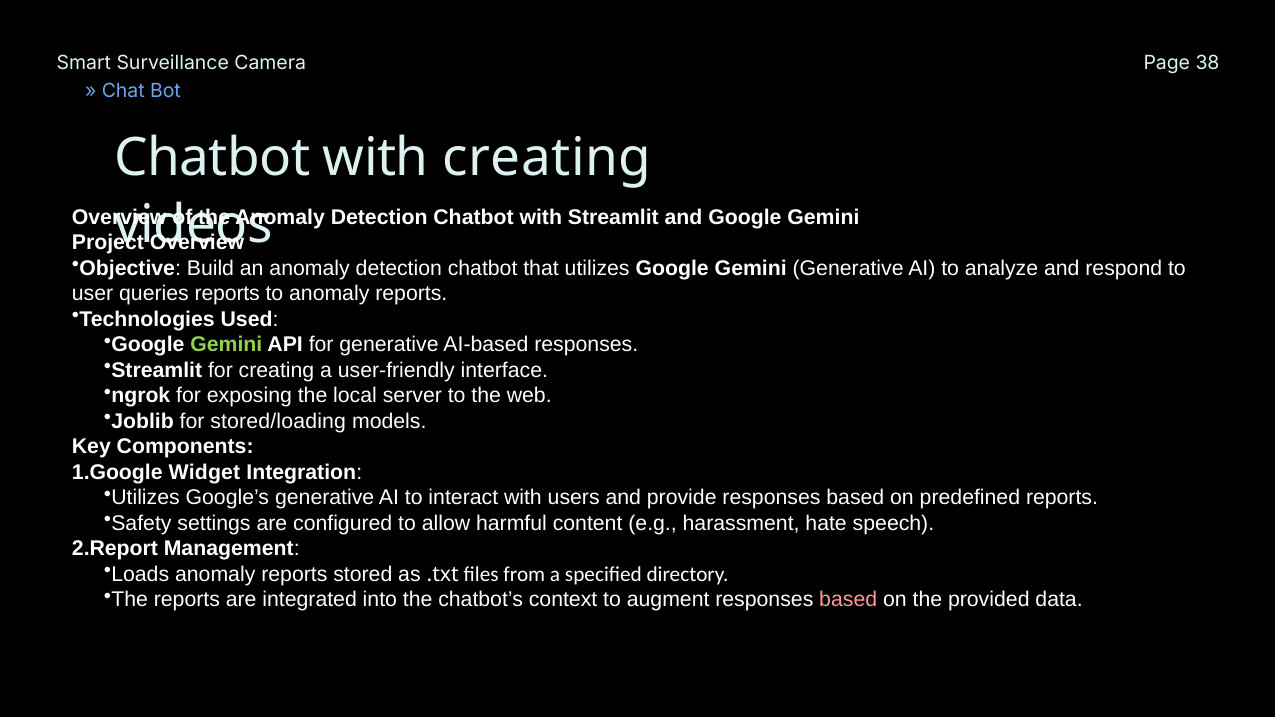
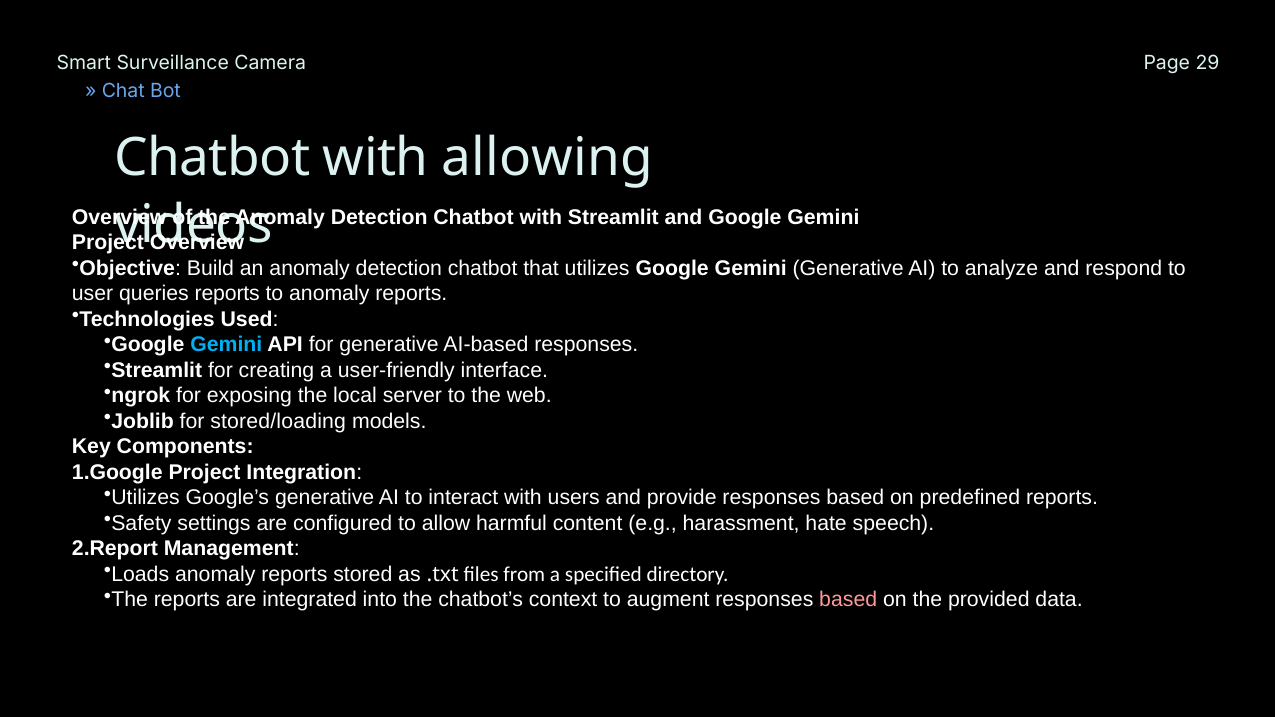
38: 38 -> 29 (1207, 63)
with creating: creating -> allowing (547, 158)
Gemini colour: light green -> light blue (226, 345)
Widget: Widget -> Project (205, 472)
